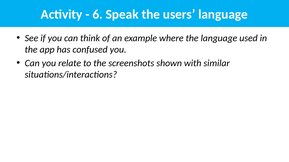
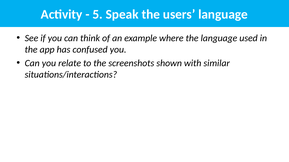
6: 6 -> 5 (98, 14)
